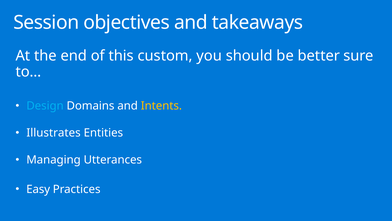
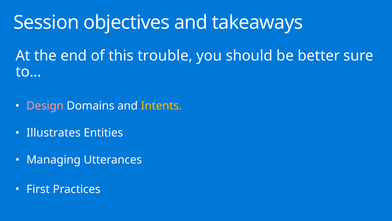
custom: custom -> trouble (165, 56)
Design colour: light blue -> pink (45, 106)
Easy: Easy -> First (38, 189)
